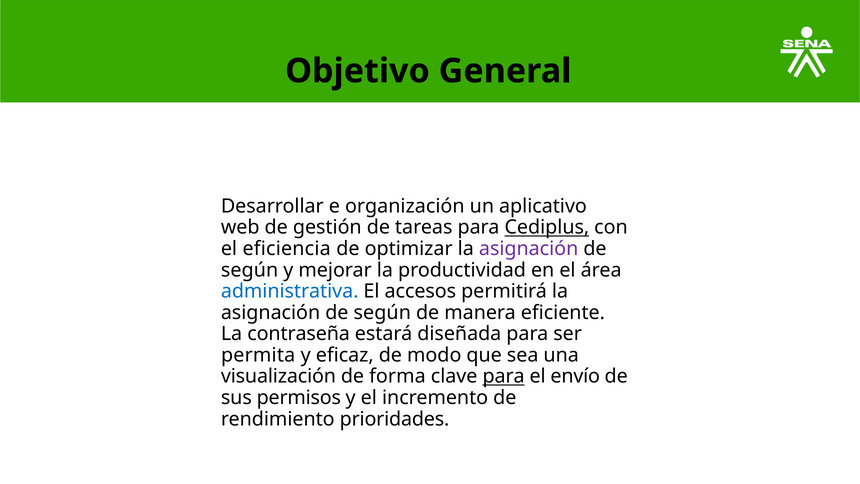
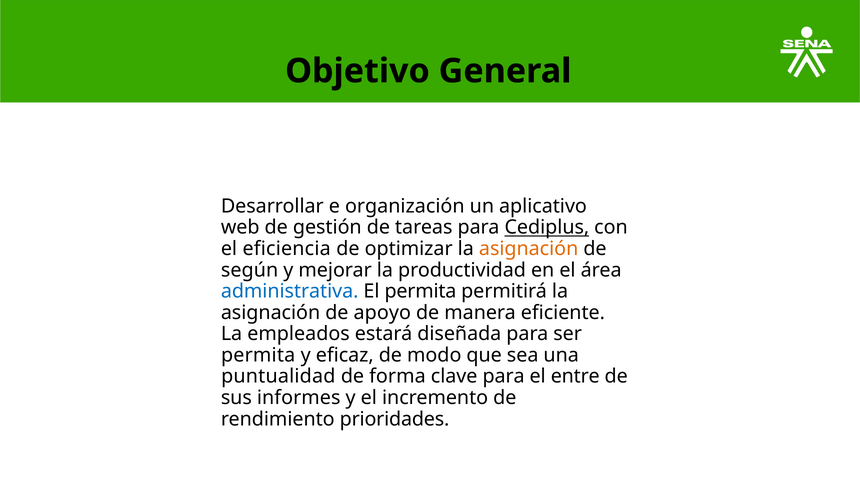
asignación colour: purple -> orange (529, 249)
El accesos: accesos -> permita (420, 291)
según: según -> apoyo (382, 312)
contraseña: contraseña -> empleados (299, 334)
visualización: visualización -> puntualidad (278, 376)
para underline: present -> none (504, 376)
envío: envío -> entre (575, 376)
permisos: permisos -> informes (299, 398)
